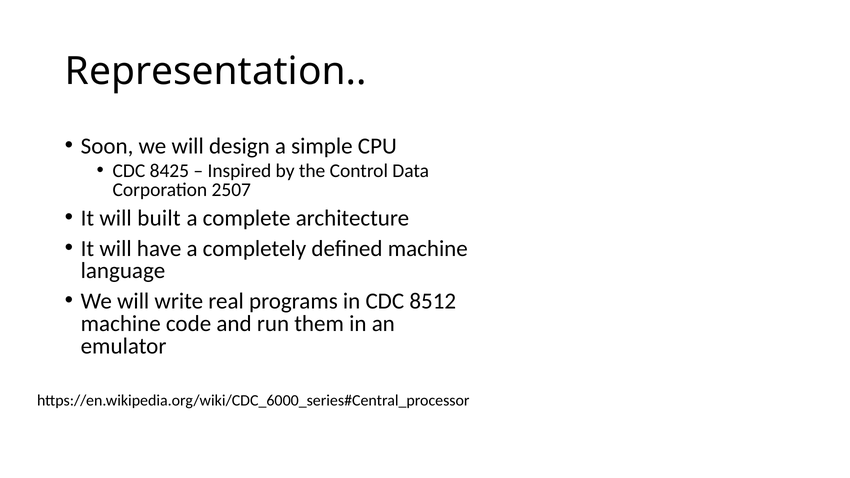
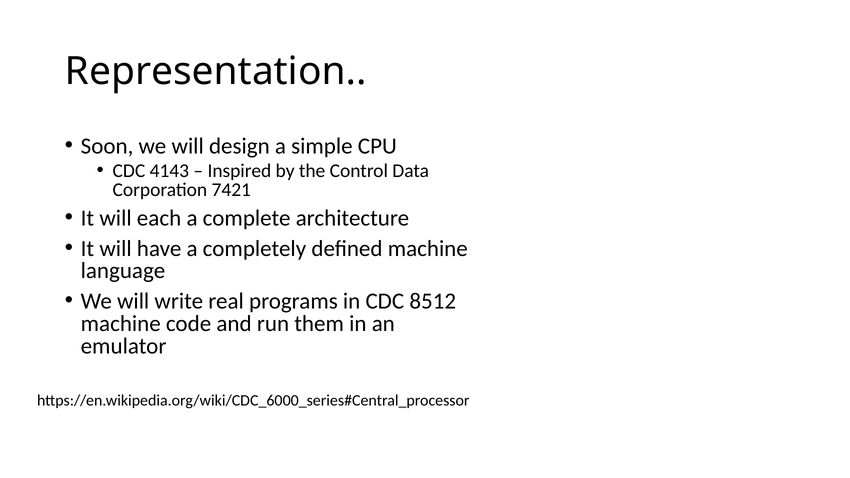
8425: 8425 -> 4143 (169, 171)
2507: 2507 -> 7421 (231, 190)
built: built -> each (159, 218)
